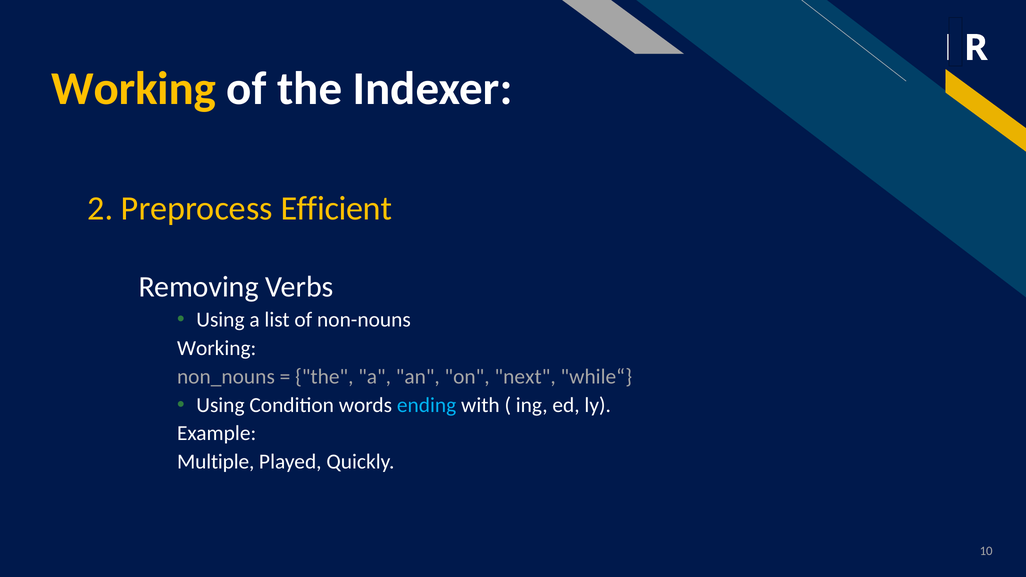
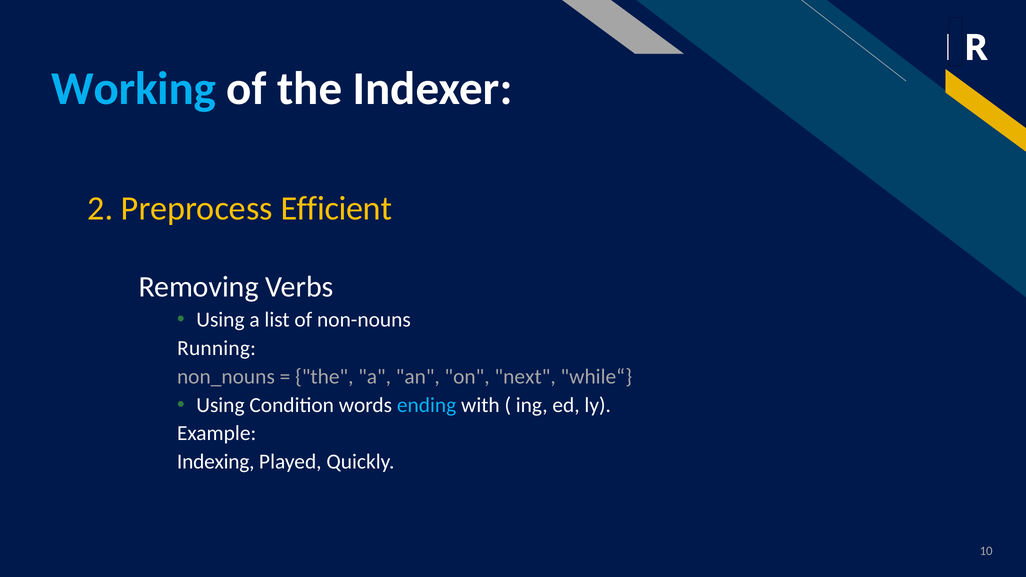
Working colour: yellow -> light blue (134, 89)
Working: Working -> Running (217, 348)
Multiple: Multiple -> Indexing (216, 462)
